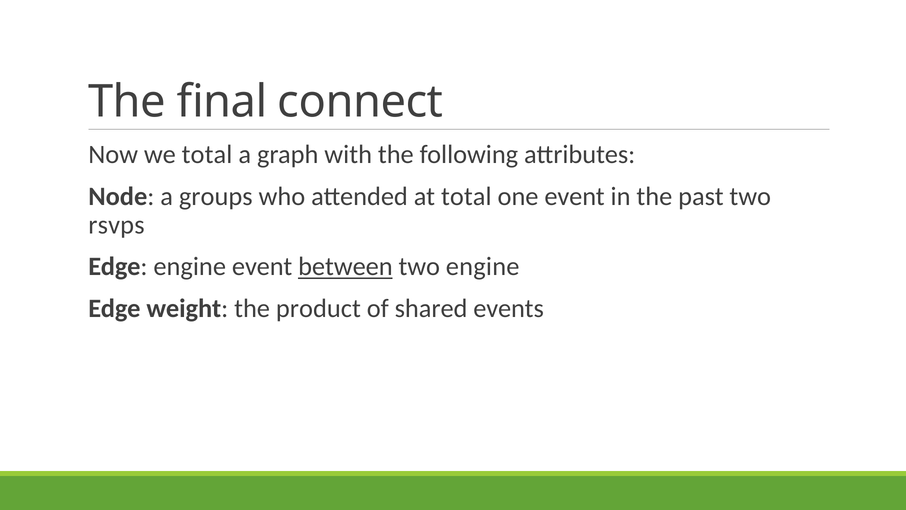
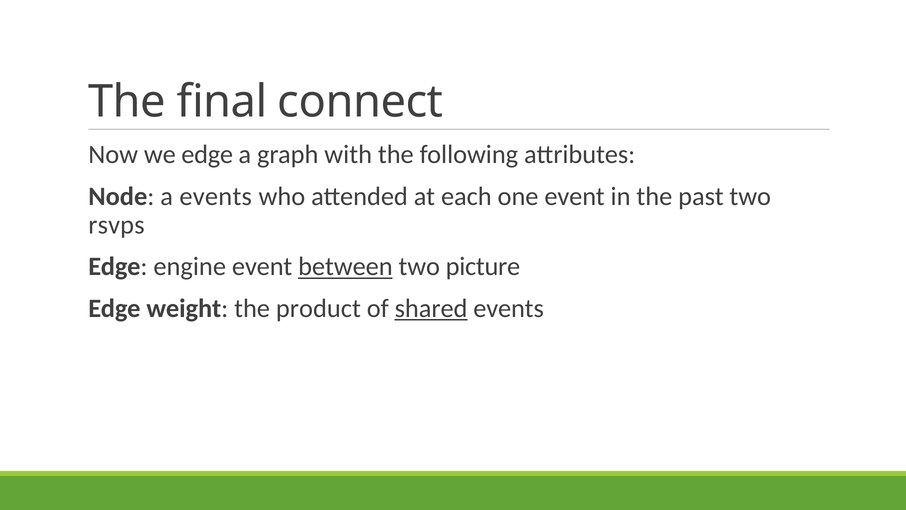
we total: total -> edge (207, 155)
a groups: groups -> events (216, 196)
at total: total -> each (466, 196)
two engine: engine -> picture (483, 267)
shared underline: none -> present (431, 308)
